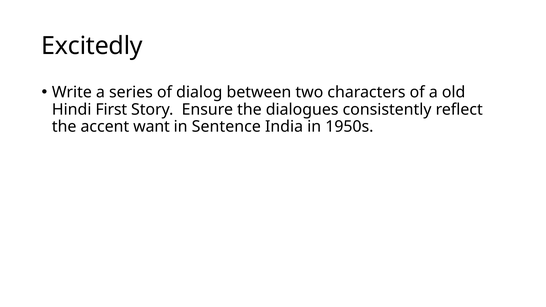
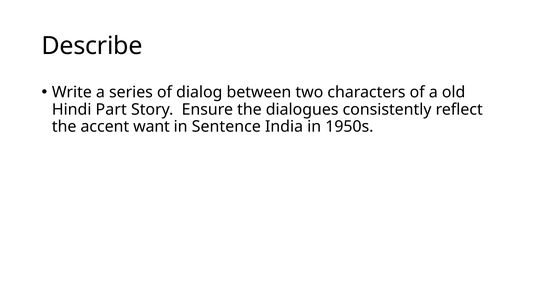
Excitedly: Excitedly -> Describe (92, 46)
First: First -> Part (111, 110)
